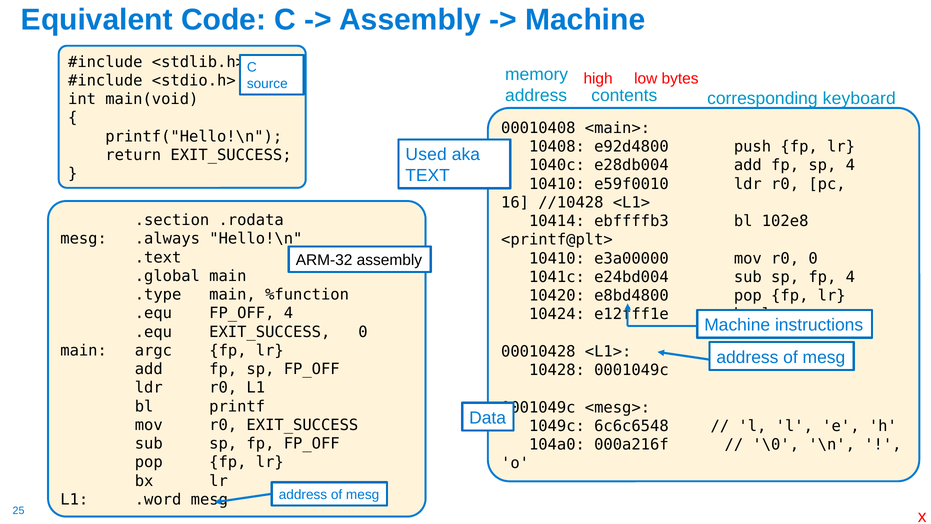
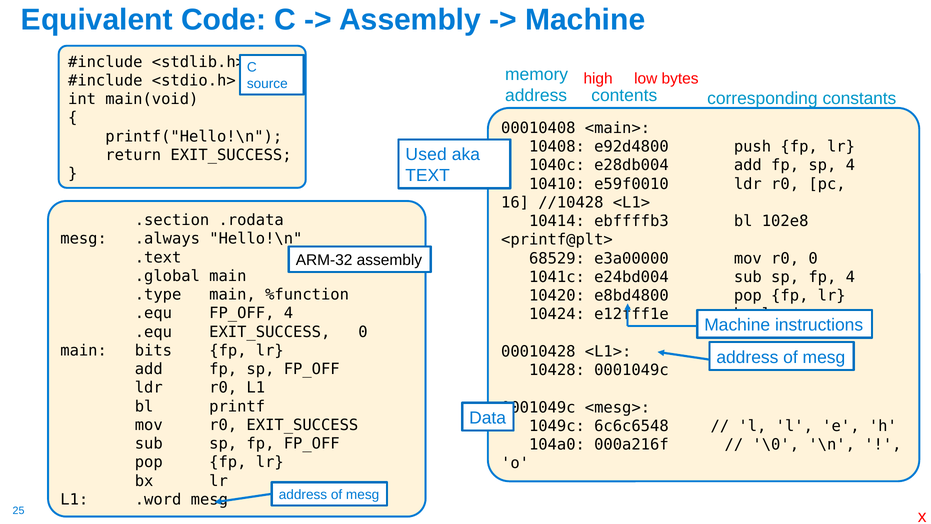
keyboard: keyboard -> constants (859, 99)
10410: 10410 -> 68529 (557, 258)
argc: argc -> bits (153, 350)
